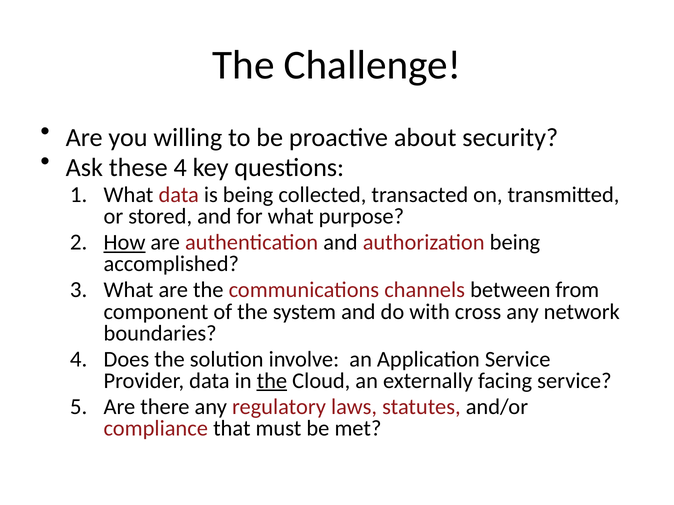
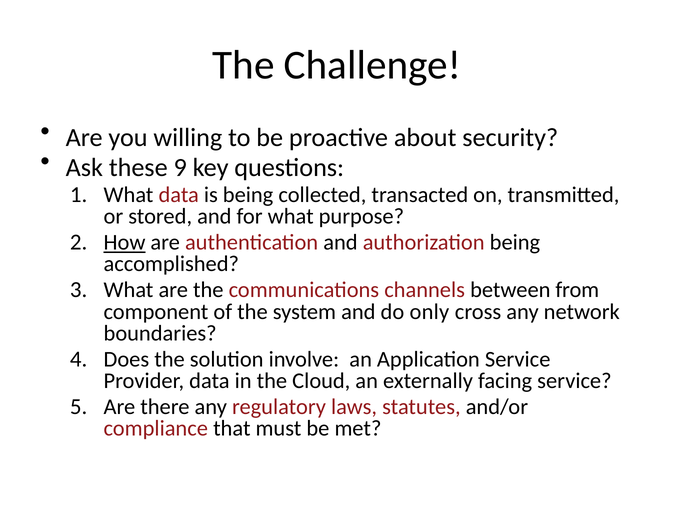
these 4: 4 -> 9 (180, 168)
with: with -> only (429, 312)
the underline: present -> none (272, 381)
